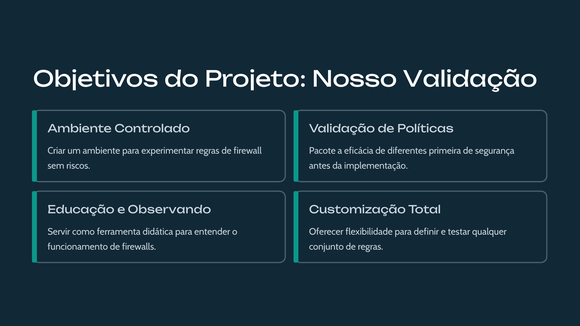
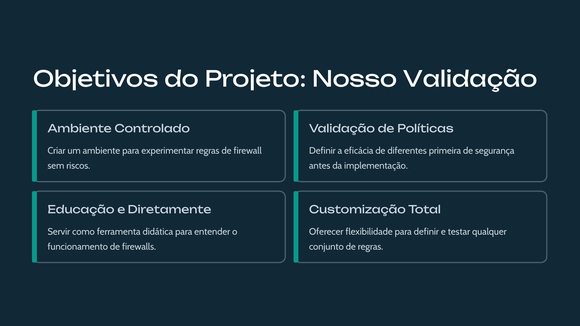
Pacote: Pacote -> Definir (322, 151)
Observando: Observando -> Diretamente (170, 210)
